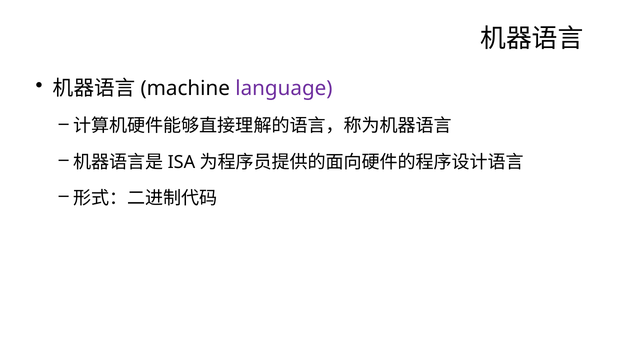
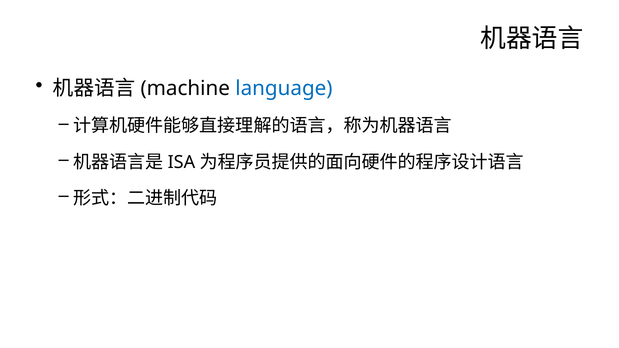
language colour: purple -> blue (284, 89)
